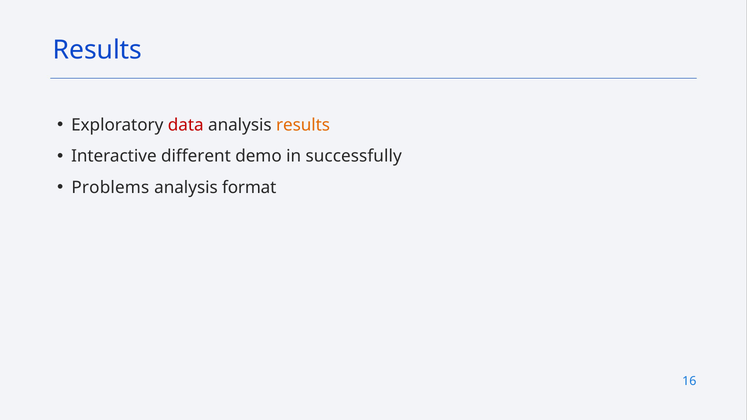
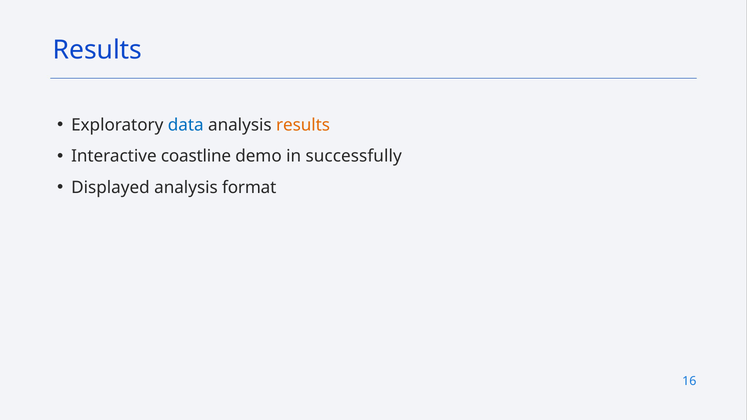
data colour: red -> blue (186, 125)
different: different -> coastline (196, 156)
Problems: Problems -> Displayed (110, 188)
